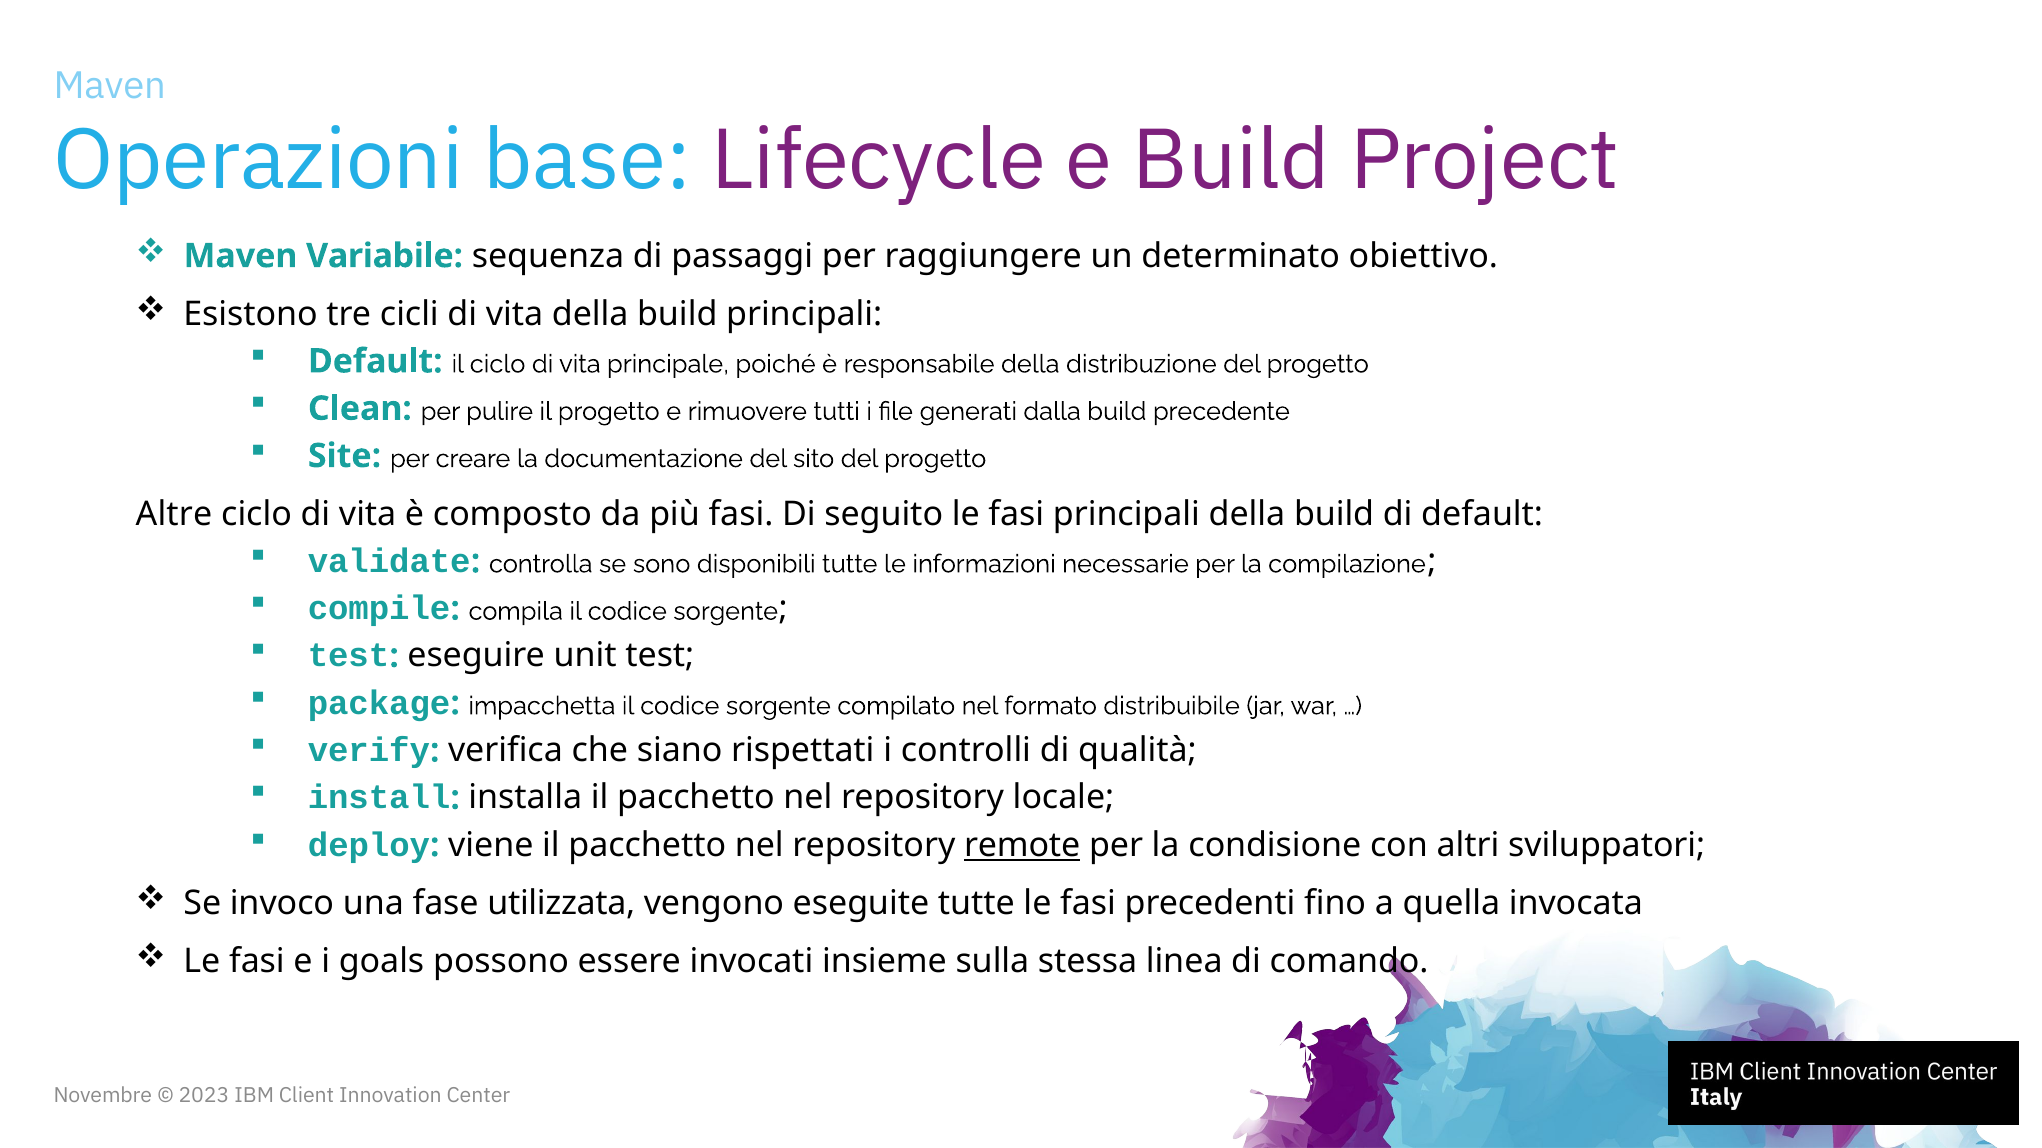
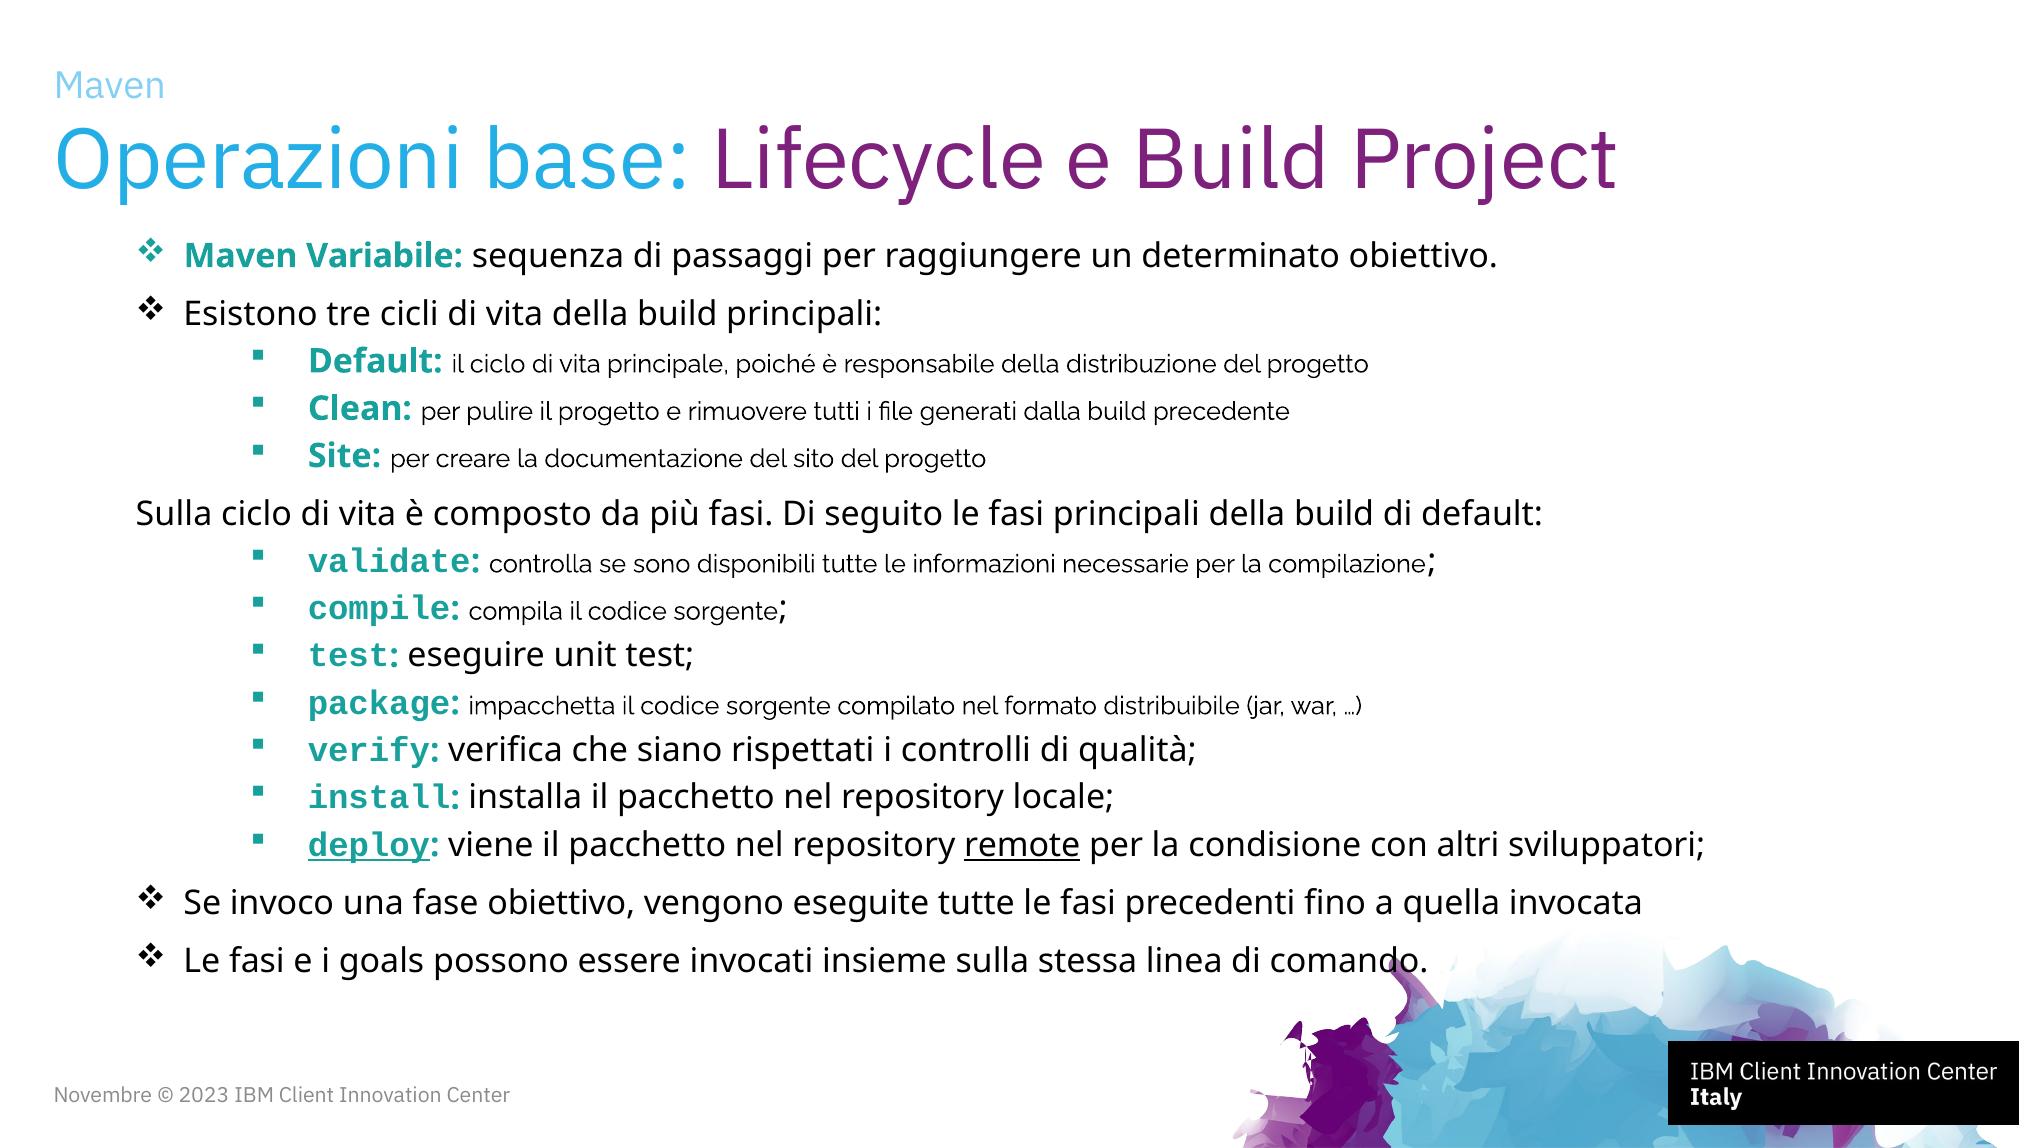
Altre: Altre -> Sulla (174, 514)
deploy underline: none -> present (369, 845)
fase utilizzata: utilizzata -> obiettivo (561, 903)
